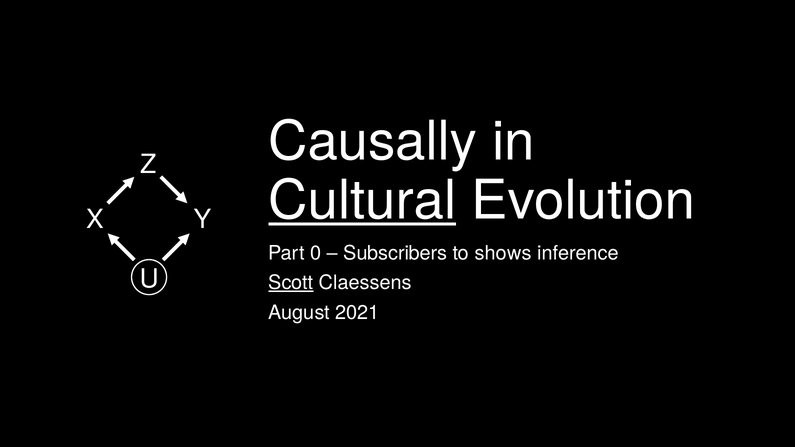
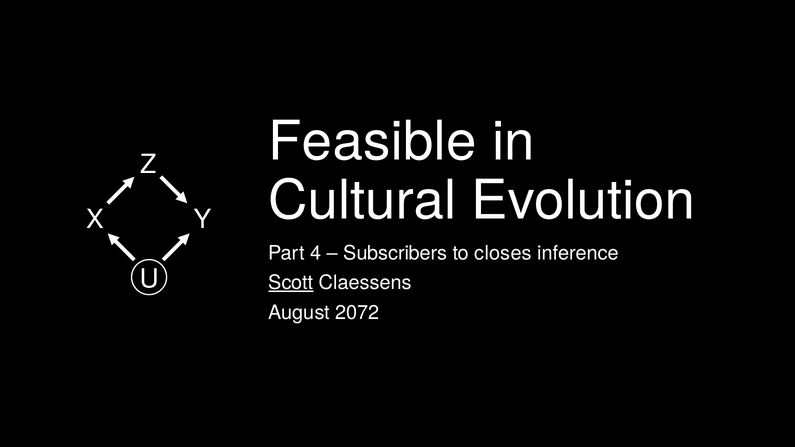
Causally: Causally -> Feasible (373, 142)
Cultural underline: present -> none (362, 201)
0: 0 -> 4 (316, 253)
shows: shows -> closes (503, 253)
2021: 2021 -> 2072 (357, 313)
